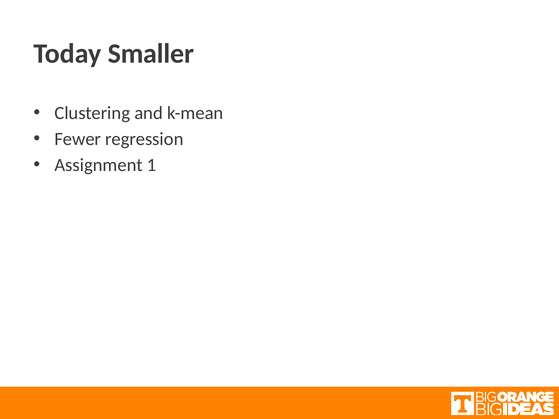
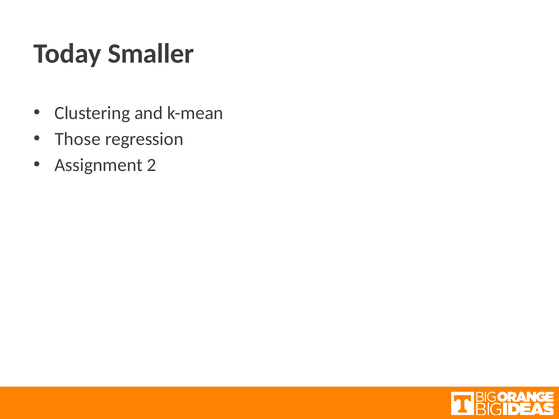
Fewer: Fewer -> Those (78, 139)
1: 1 -> 2 (151, 165)
